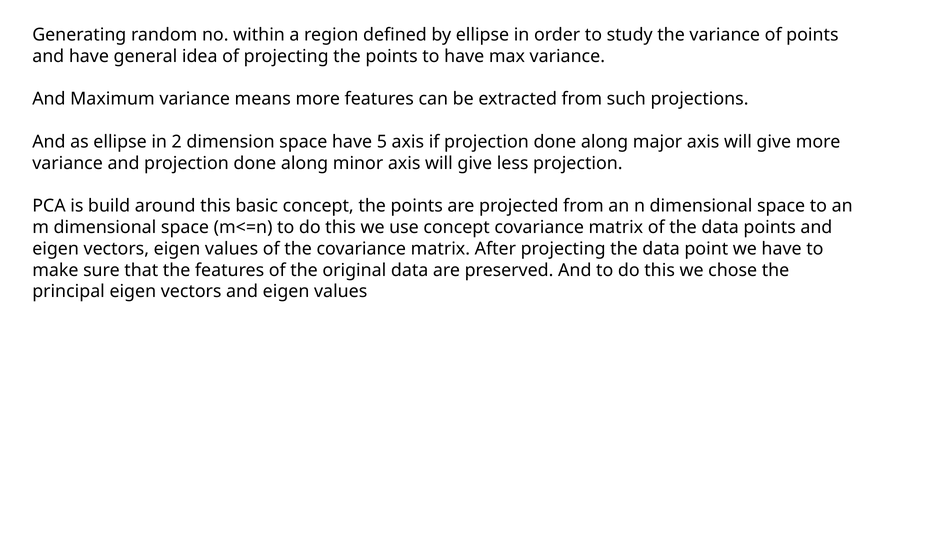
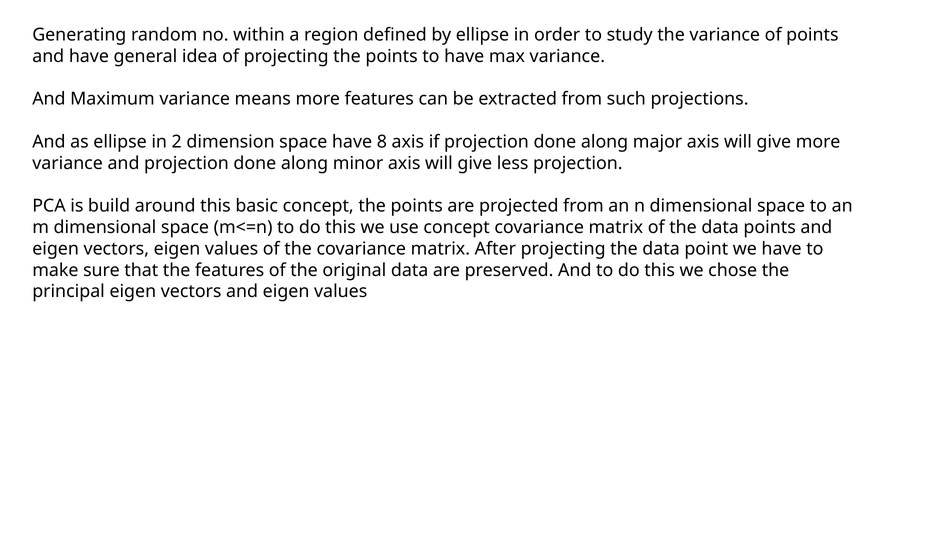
5: 5 -> 8 (382, 142)
